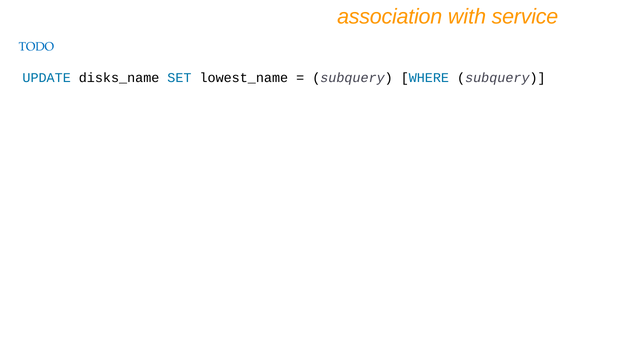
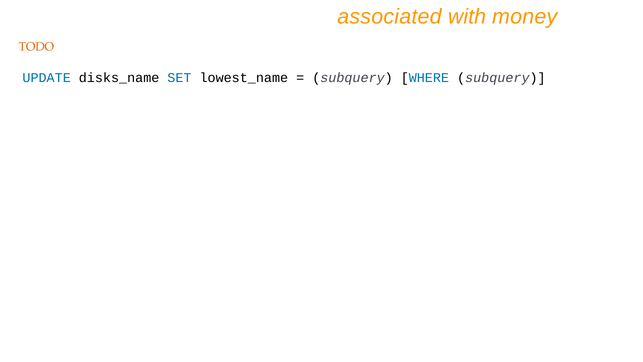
association: association -> associated (389, 17)
service: service -> money (525, 17)
TODO colour: blue -> orange (36, 47)
